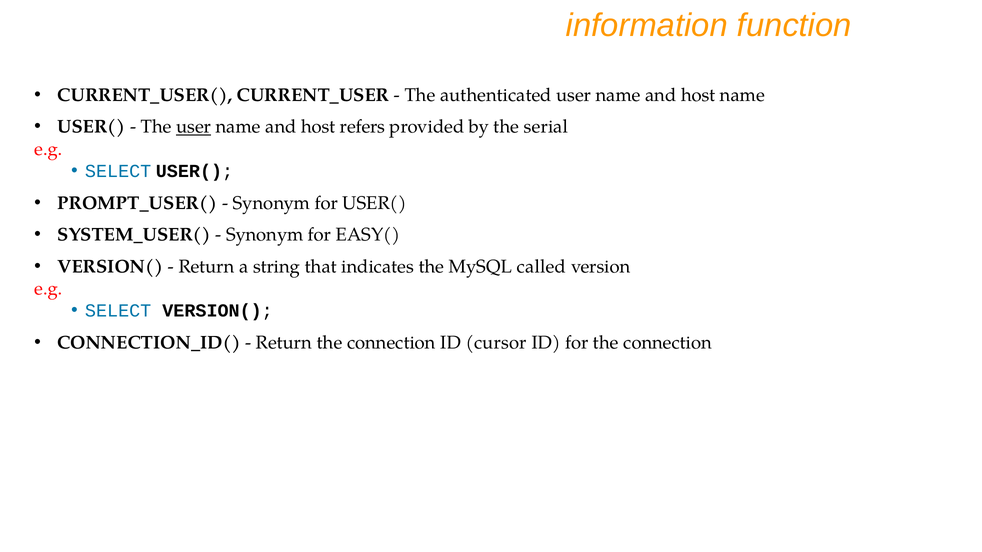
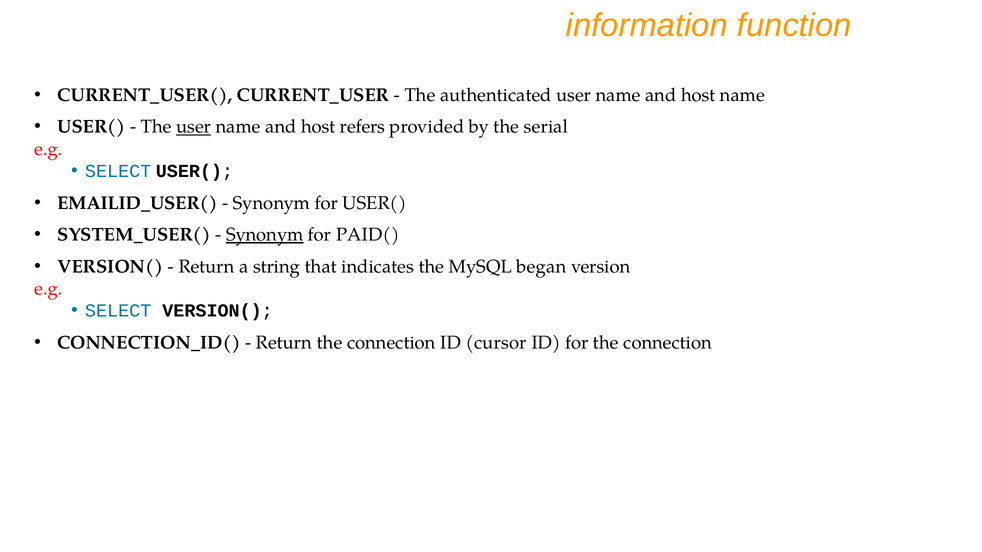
PROMPT_USER(: PROMPT_USER( -> EMAILID_USER( (137, 203)
Synonym underline: none -> present (265, 235)
EASY(: EASY( -> PAID( (368, 235)
called: called -> began (541, 267)
